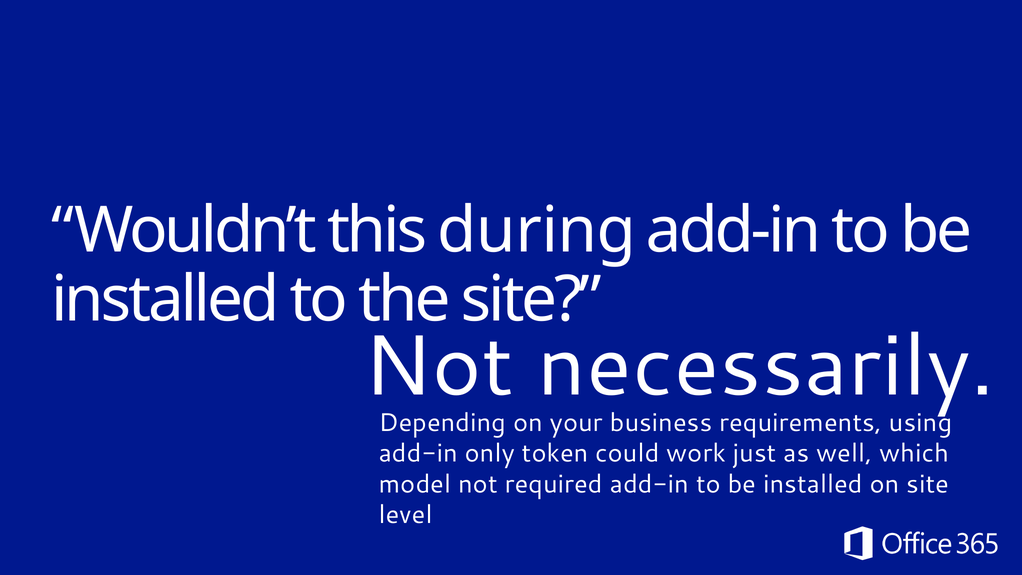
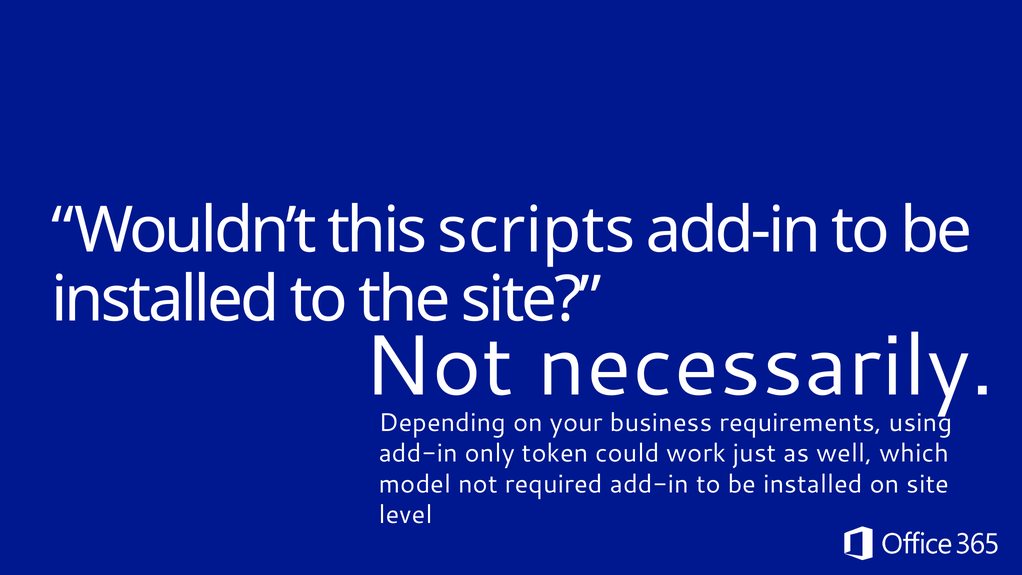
during: during -> scripts (537, 231)
